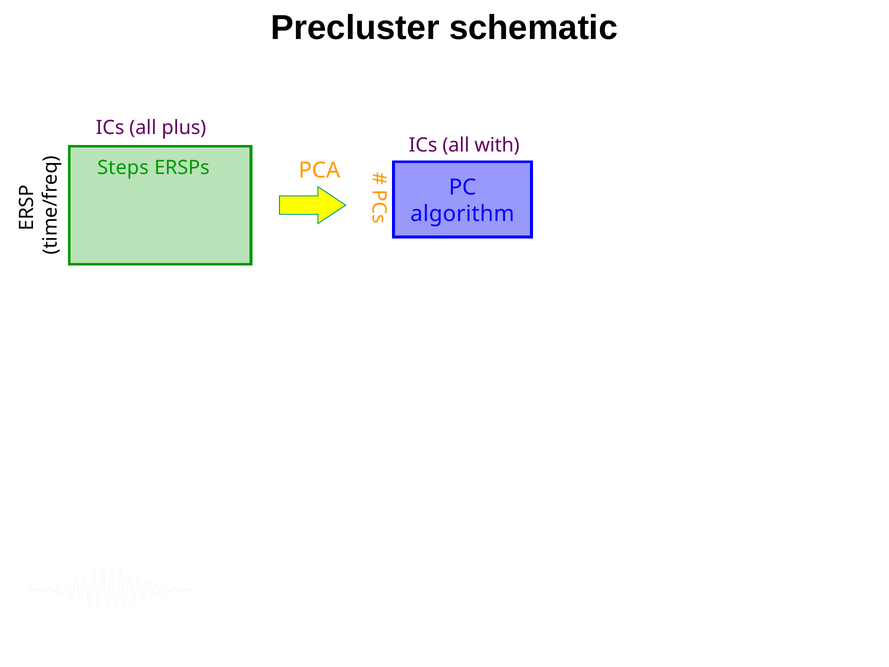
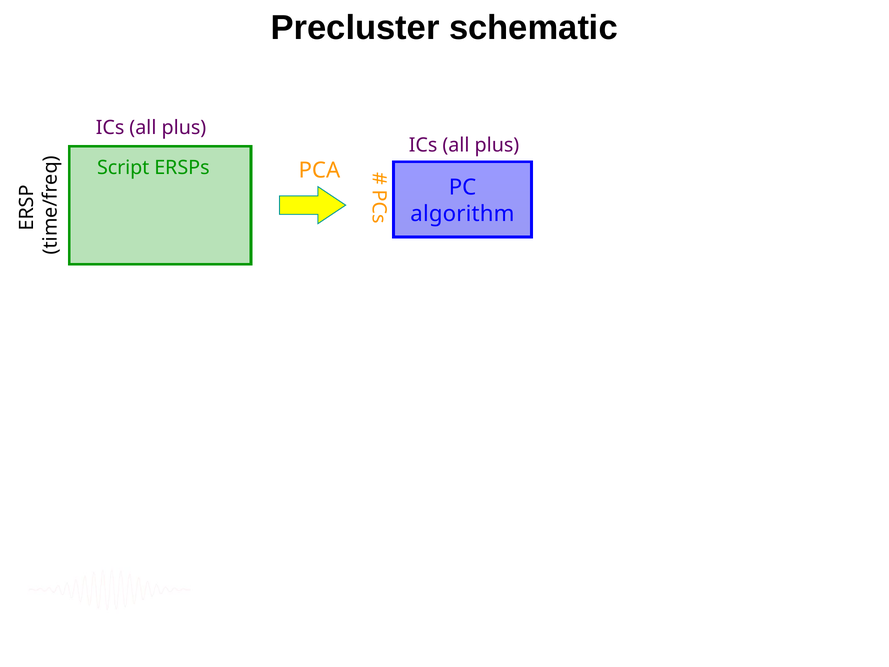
with: with -> plus (497, 145)
Steps: Steps -> Script (123, 167)
